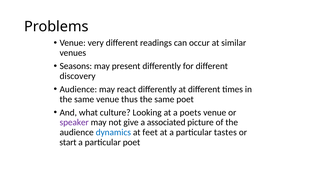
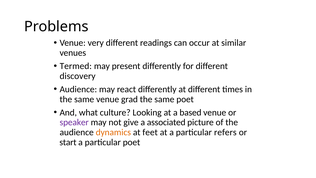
Seasons: Seasons -> Termed (76, 66)
thus: thus -> grad (129, 99)
poets: poets -> based (190, 112)
dynamics colour: blue -> orange (113, 132)
tastes: tastes -> refers (225, 132)
